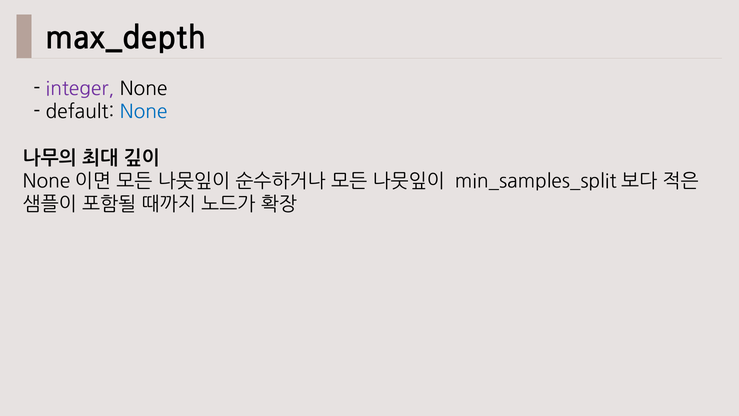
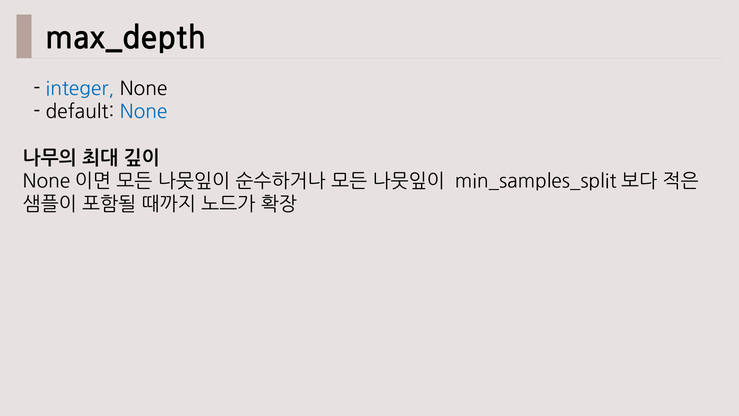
integer colour: purple -> blue (80, 89)
